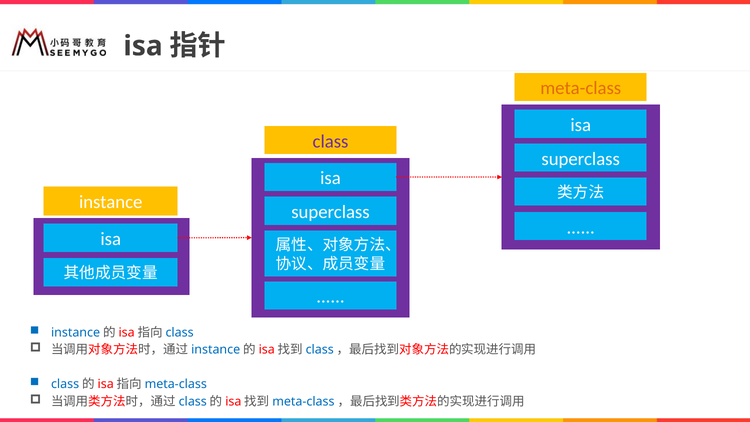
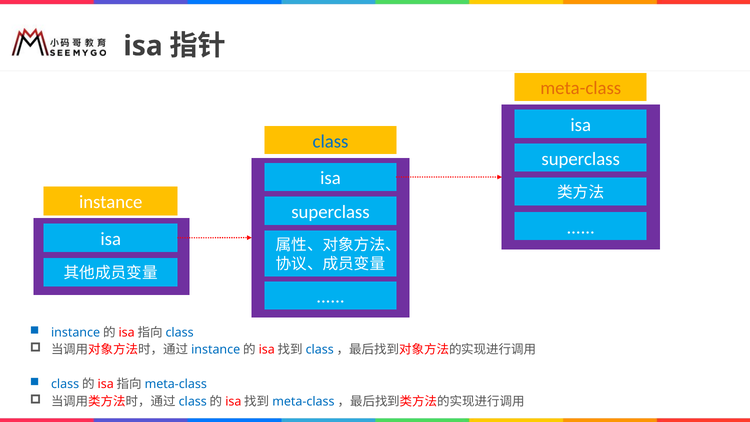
class colour: purple -> blue (331, 141)
